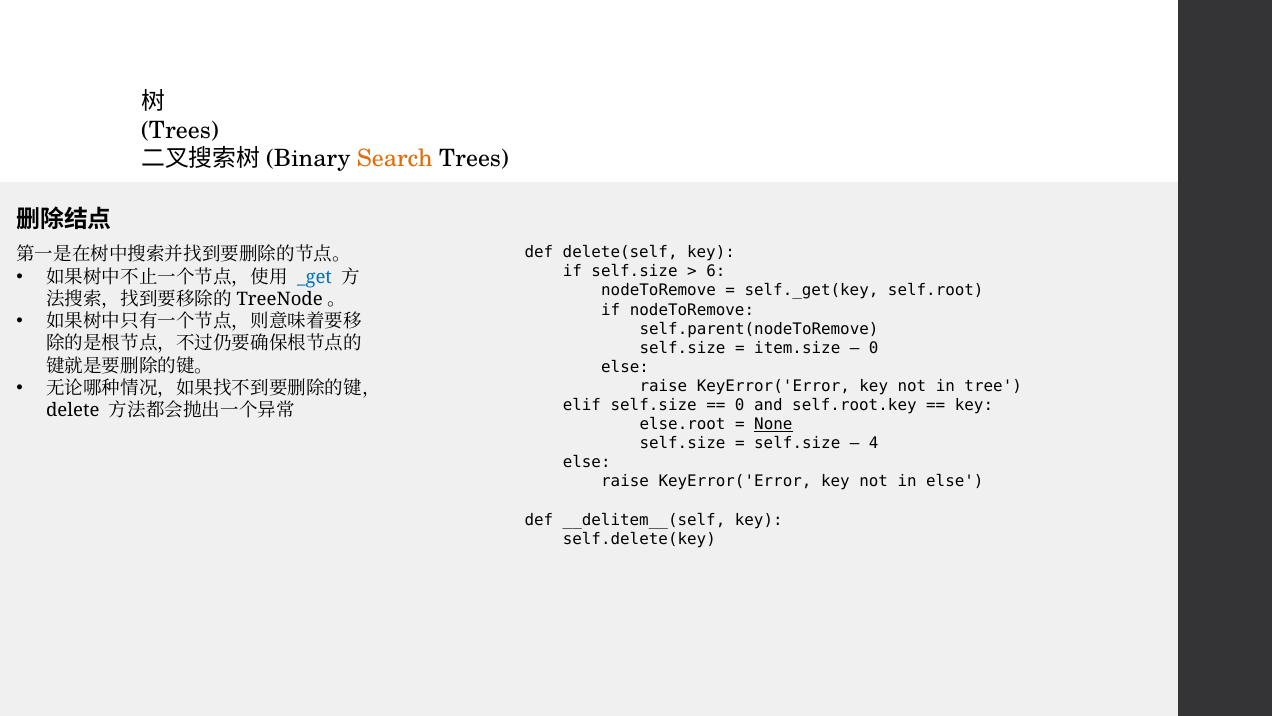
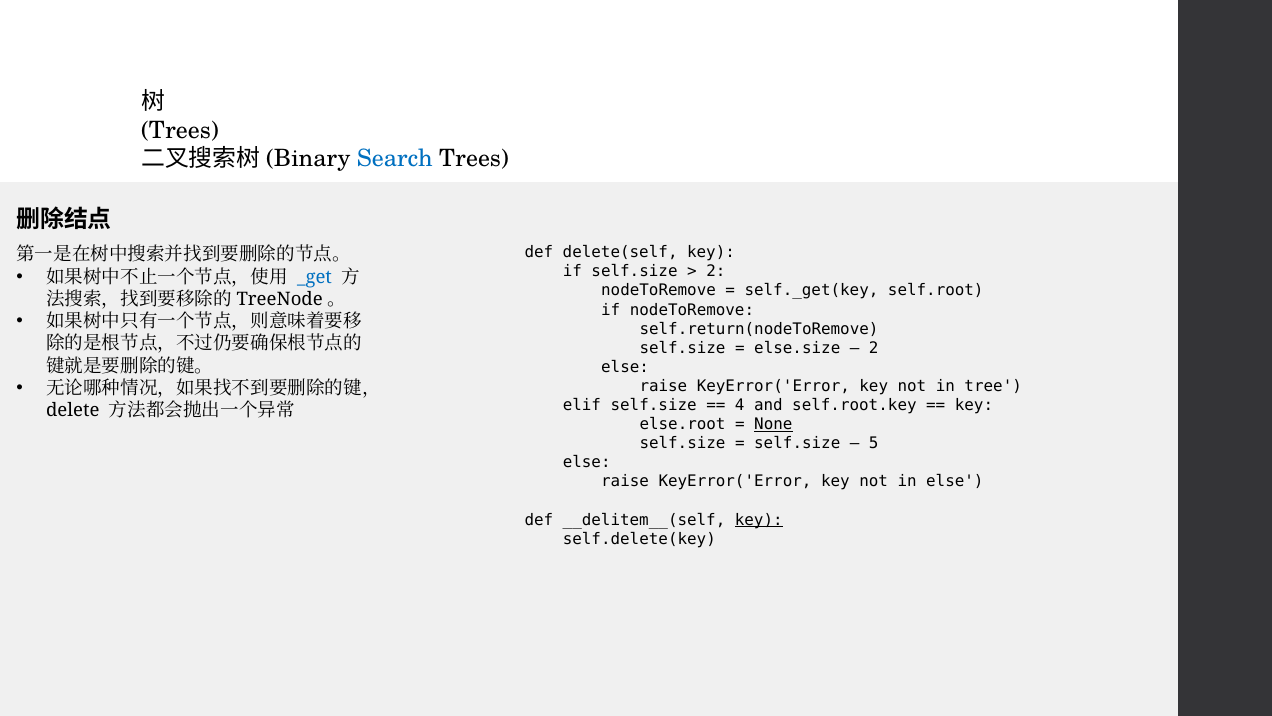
Search colour: orange -> blue (395, 159)
6: 6 -> 2 (716, 271)
self.parent(nodeToRemove: self.parent(nodeToRemove -> self.return(nodeToRemove (759, 329)
item.size: item.size -> else.size (797, 348)
0: 0 -> 2 (874, 348)
0: 0 -> 4 (740, 405)
4: 4 -> 5 (874, 443)
key underline: none -> present (759, 519)
